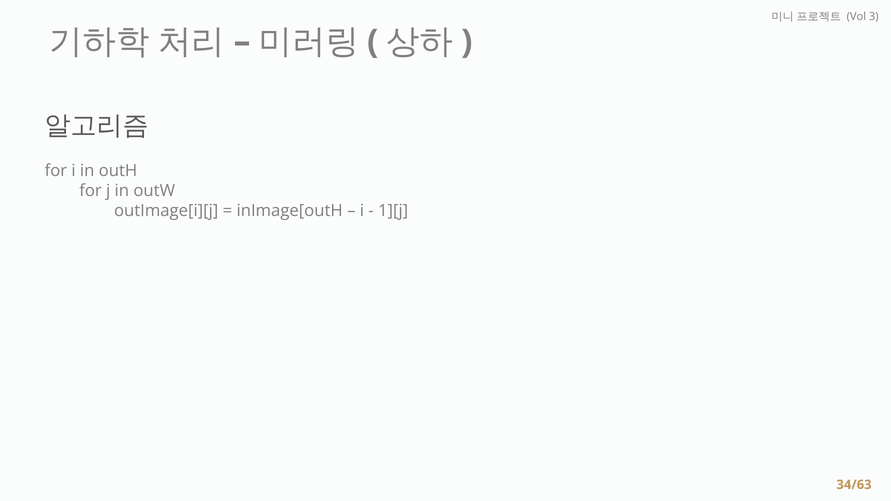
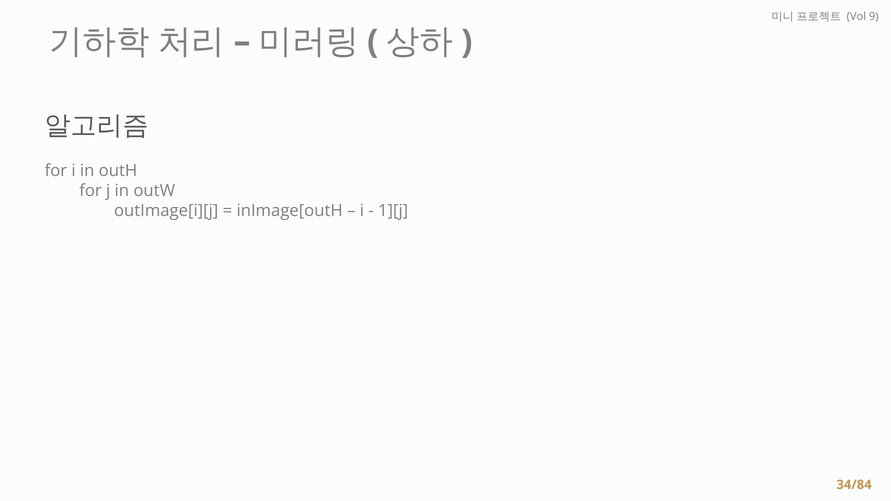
3: 3 -> 9 (874, 17)
34/63: 34/63 -> 34/84 (854, 485)
